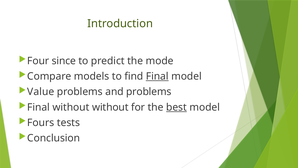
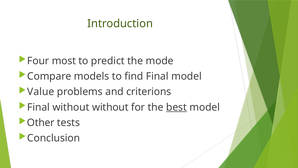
since: since -> most (64, 61)
Final underline: present -> none (157, 76)
and problems: problems -> criterions (149, 92)
Fours: Fours -> Other (41, 122)
